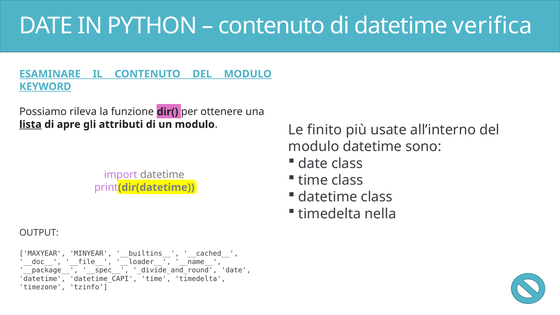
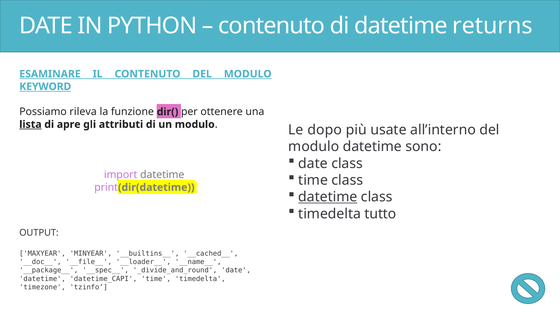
verifica: verifica -> returns (492, 26)
finito: finito -> dopo (325, 130)
datetime underline: none -> present (328, 197)
nella: nella -> tutto (380, 214)
